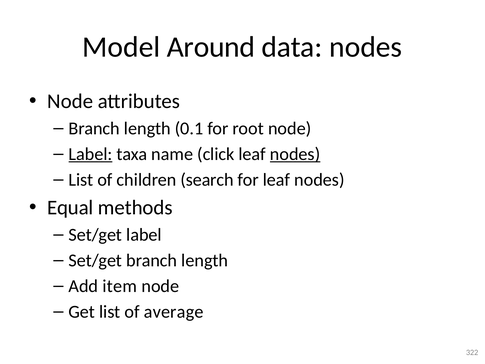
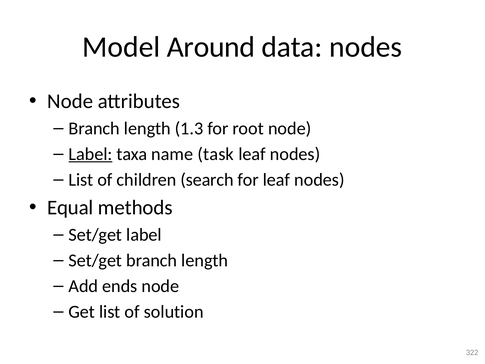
0.1: 0.1 -> 1.3 (189, 128)
click: click -> task (216, 154)
nodes underline: present -> none (295, 154)
item: item -> ends (120, 286)
average: average -> solution (174, 311)
